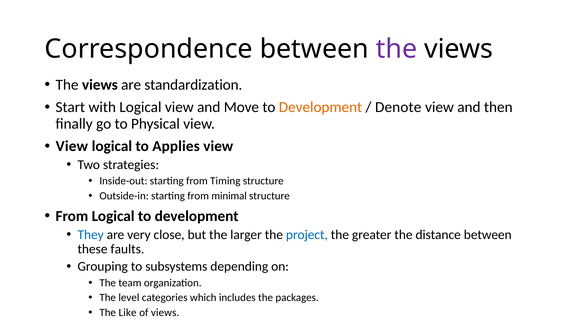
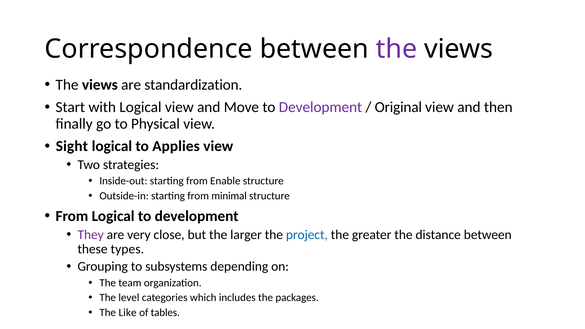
Development colour: orange -> purple (320, 107)
Denote: Denote -> Original (398, 107)
View: View -> Sight (72, 146)
Timing: Timing -> Enable (225, 181)
They colour: blue -> purple (91, 235)
faults: faults -> types (127, 249)
of views: views -> tables (165, 313)
